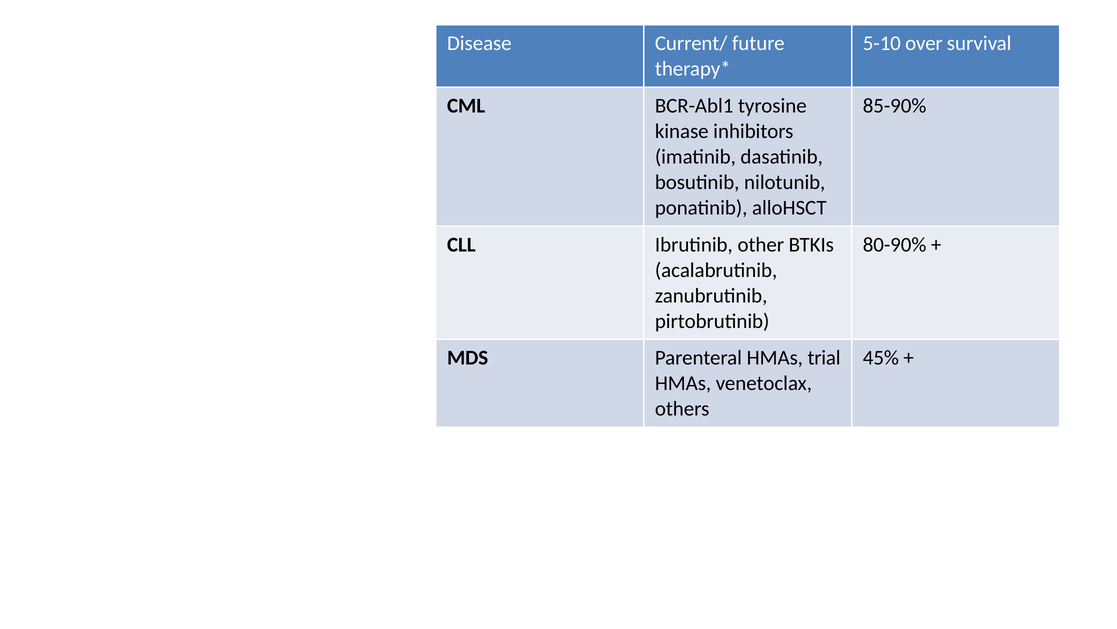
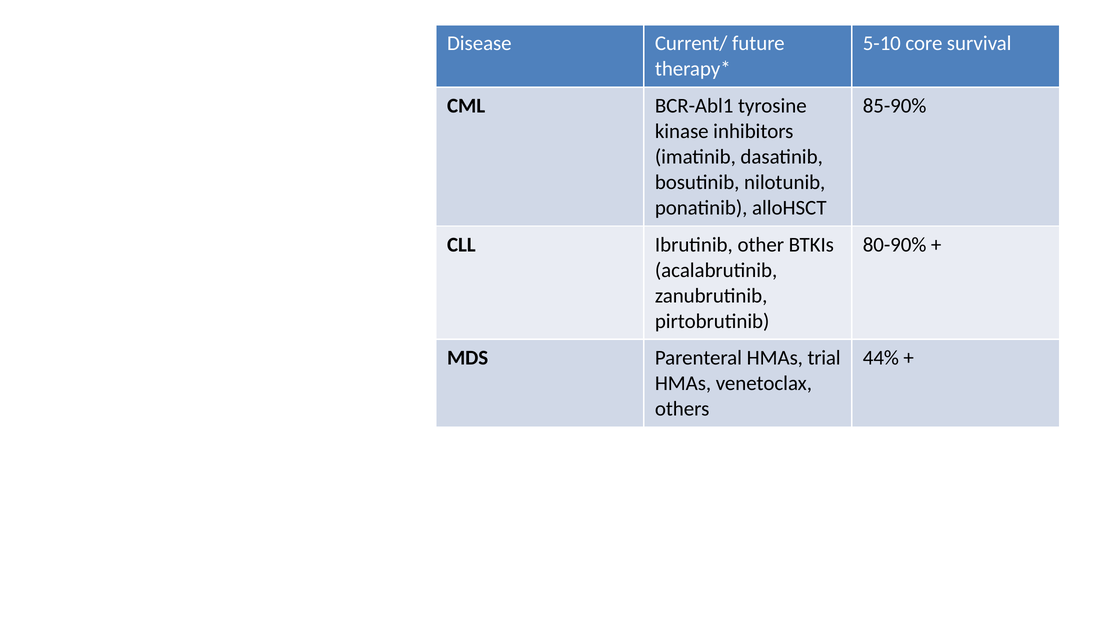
over: over -> core (924, 43)
45%: 45% -> 44% (881, 358)
